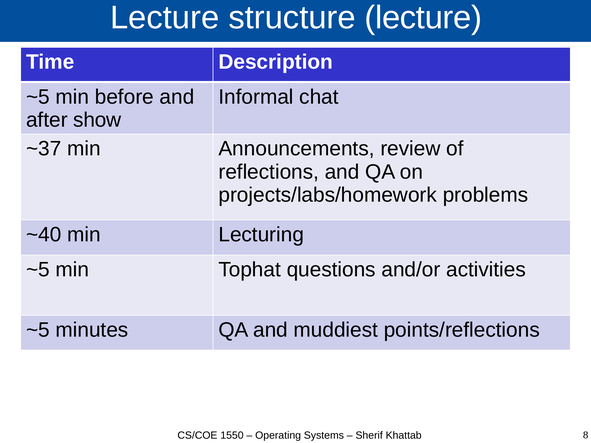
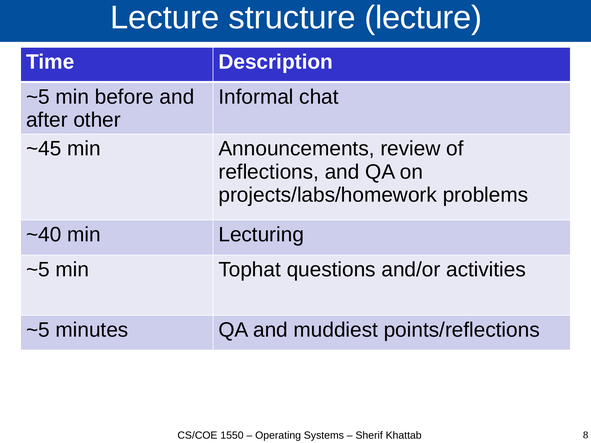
show: show -> other (97, 120)
~37: ~37 -> ~45 (44, 149)
